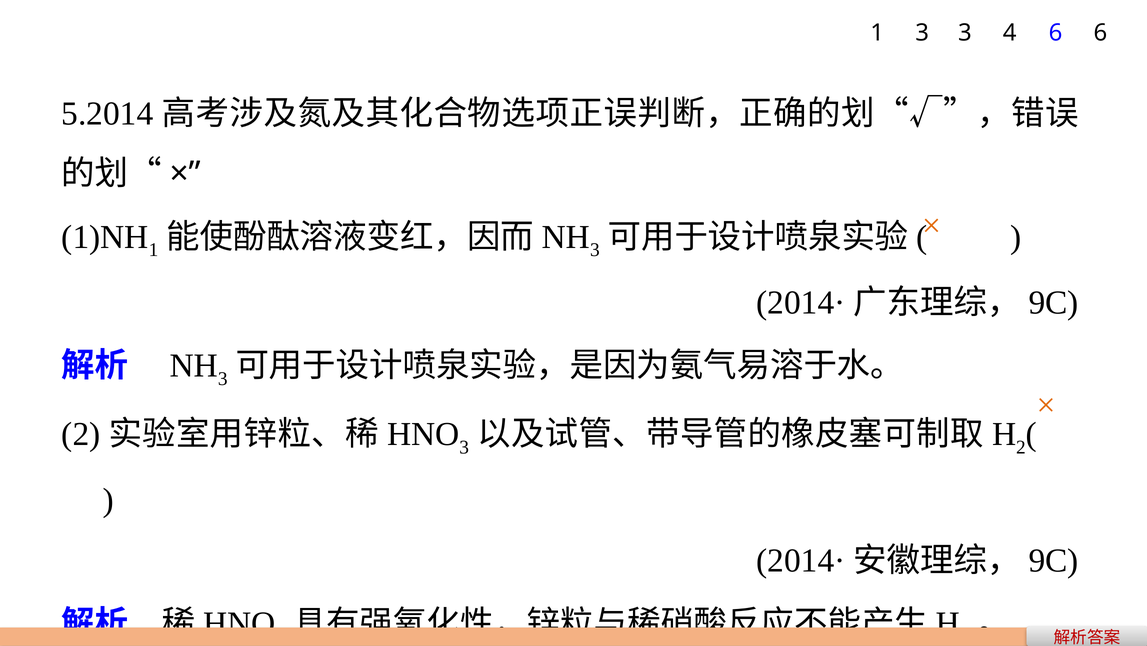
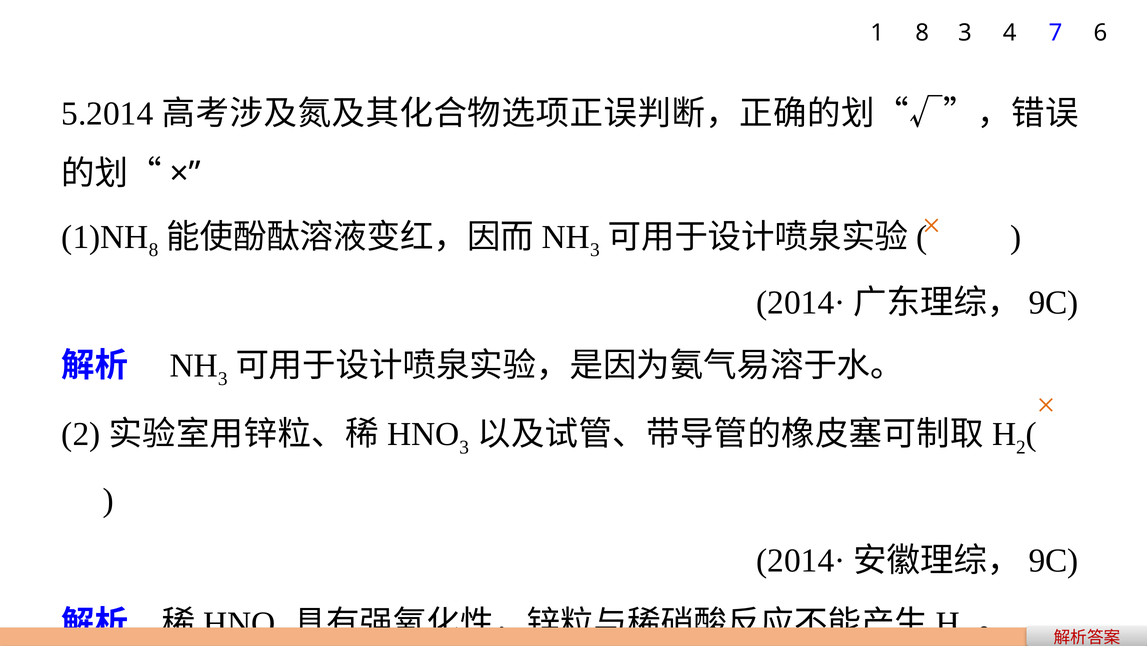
1 3: 3 -> 8 (922, 33)
4 6: 6 -> 7 (1056, 33)
1: 1 -> 8 (154, 250)
